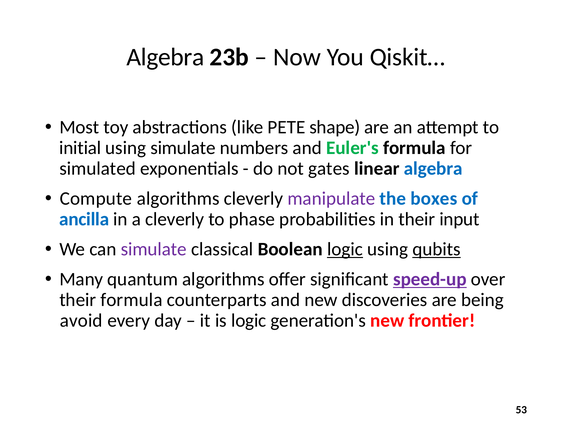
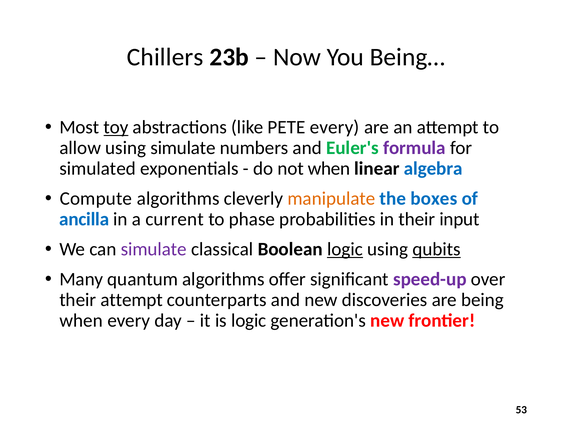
Algebra: Algebra -> Chillers (165, 57)
Qiskit…: Qiskit… -> Being… (407, 57)
toy underline: none -> present (116, 127)
PETE shape: shape -> every (335, 127)
initial: initial -> allow (80, 148)
formula colour: black -> purple (414, 148)
not gates: gates -> when (329, 168)
manipulate colour: purple -> orange (331, 199)
a cleverly: cleverly -> current (175, 219)
speed-up underline: present -> none (430, 279)
their formula: formula -> attempt (132, 300)
avoid: avoid -> when (81, 320)
